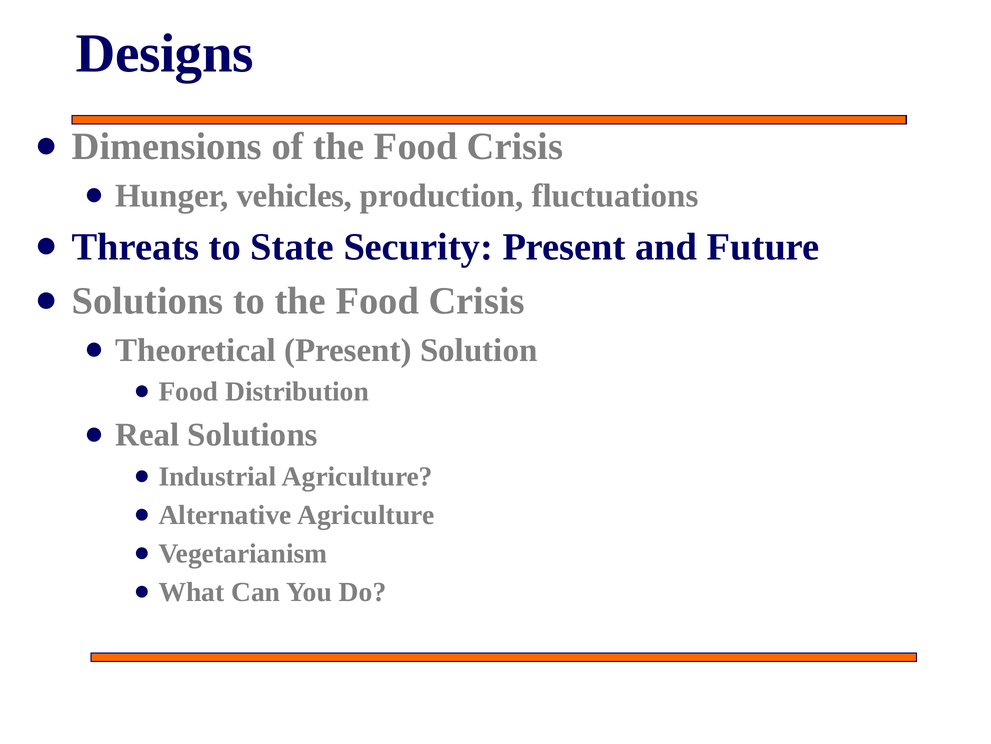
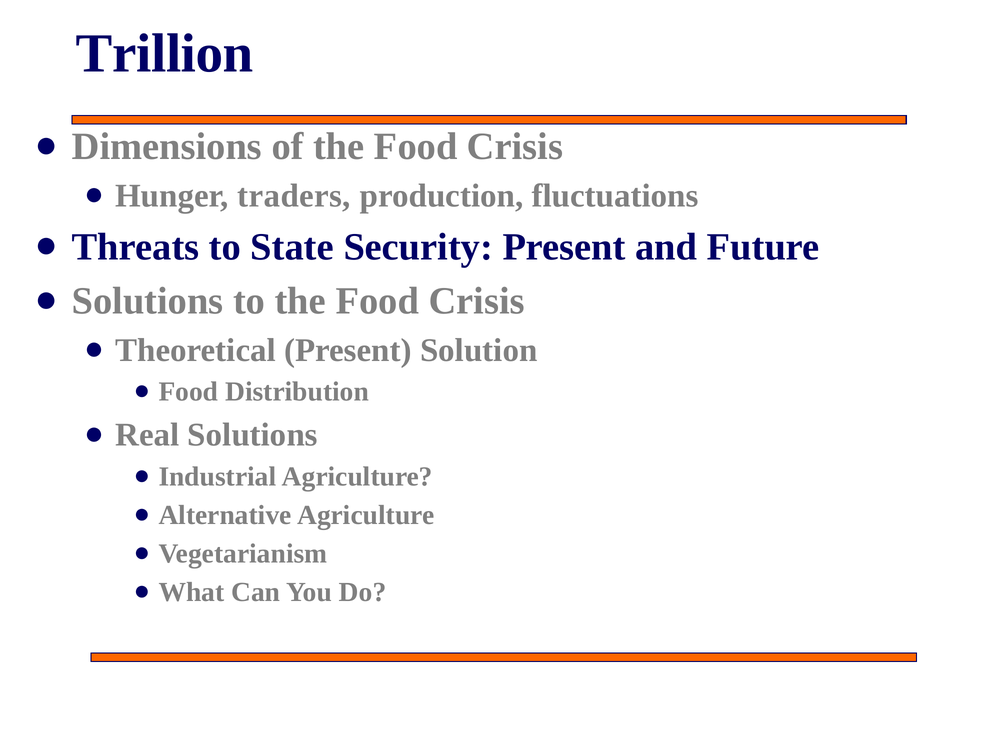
Designs: Designs -> Trillion (165, 53)
vehicles: vehicles -> traders (294, 196)
